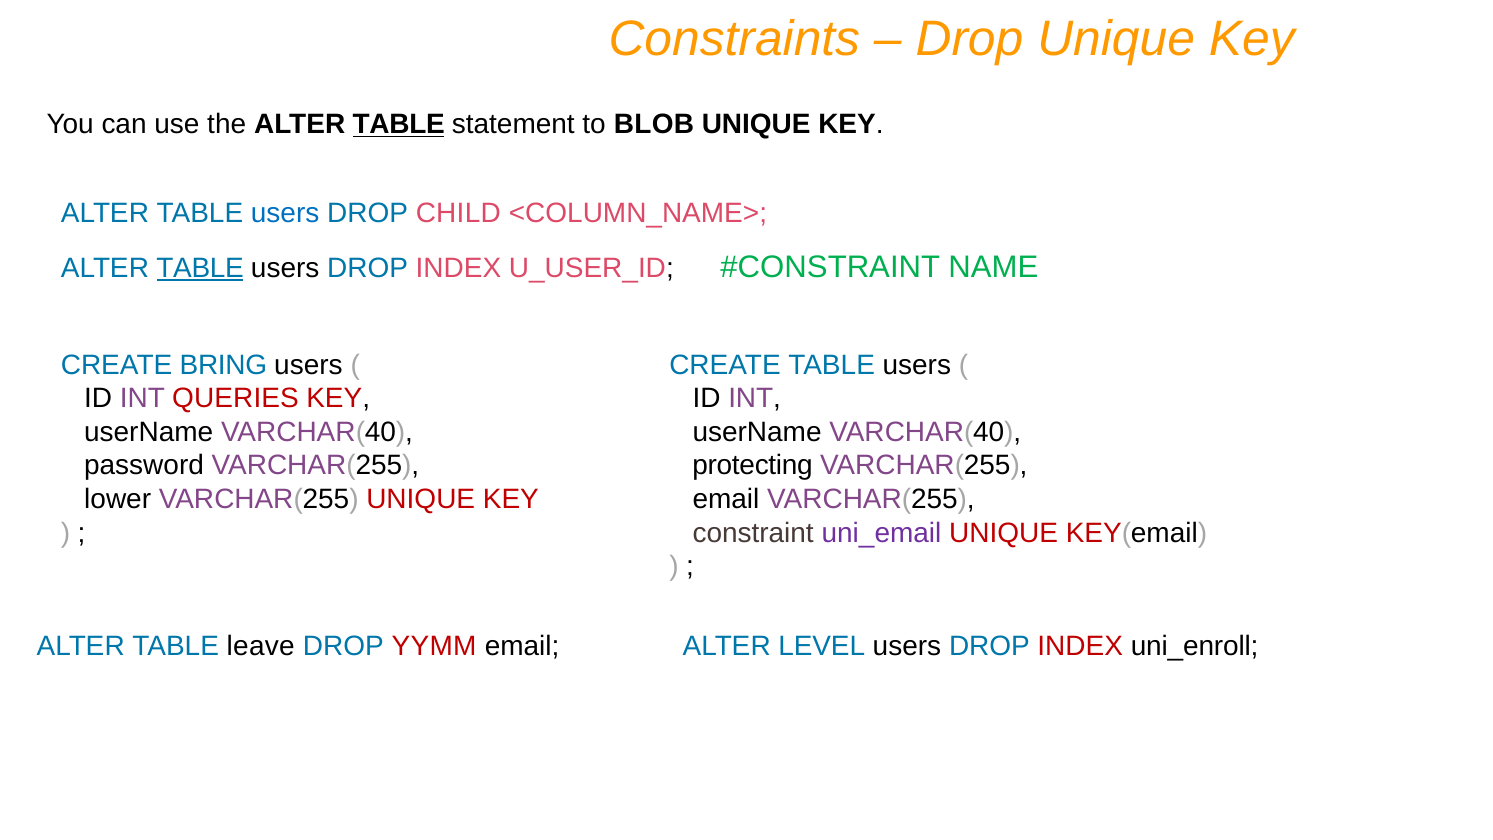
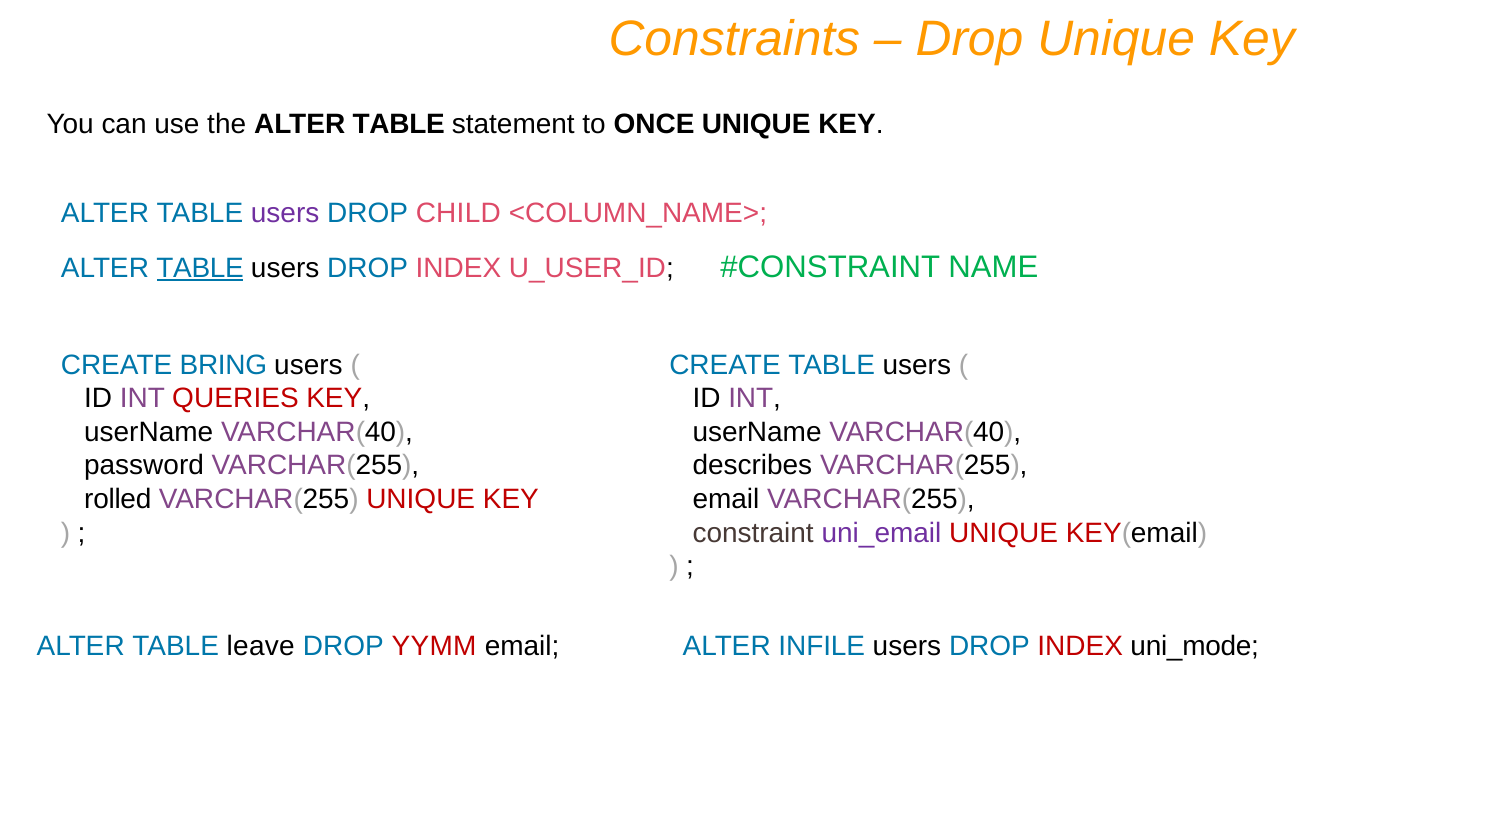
TABLE underline: present -> none (399, 124)
BLOB: BLOB -> ONCE (654, 124)
users colour: blue -> purple (285, 213)
protecting: protecting -> describes (752, 466)
lower: lower -> rolled (118, 499)
LEVEL: LEVEL -> INFILE (822, 646)
uni_enroll: uni_enroll -> uni_mode (1195, 646)
